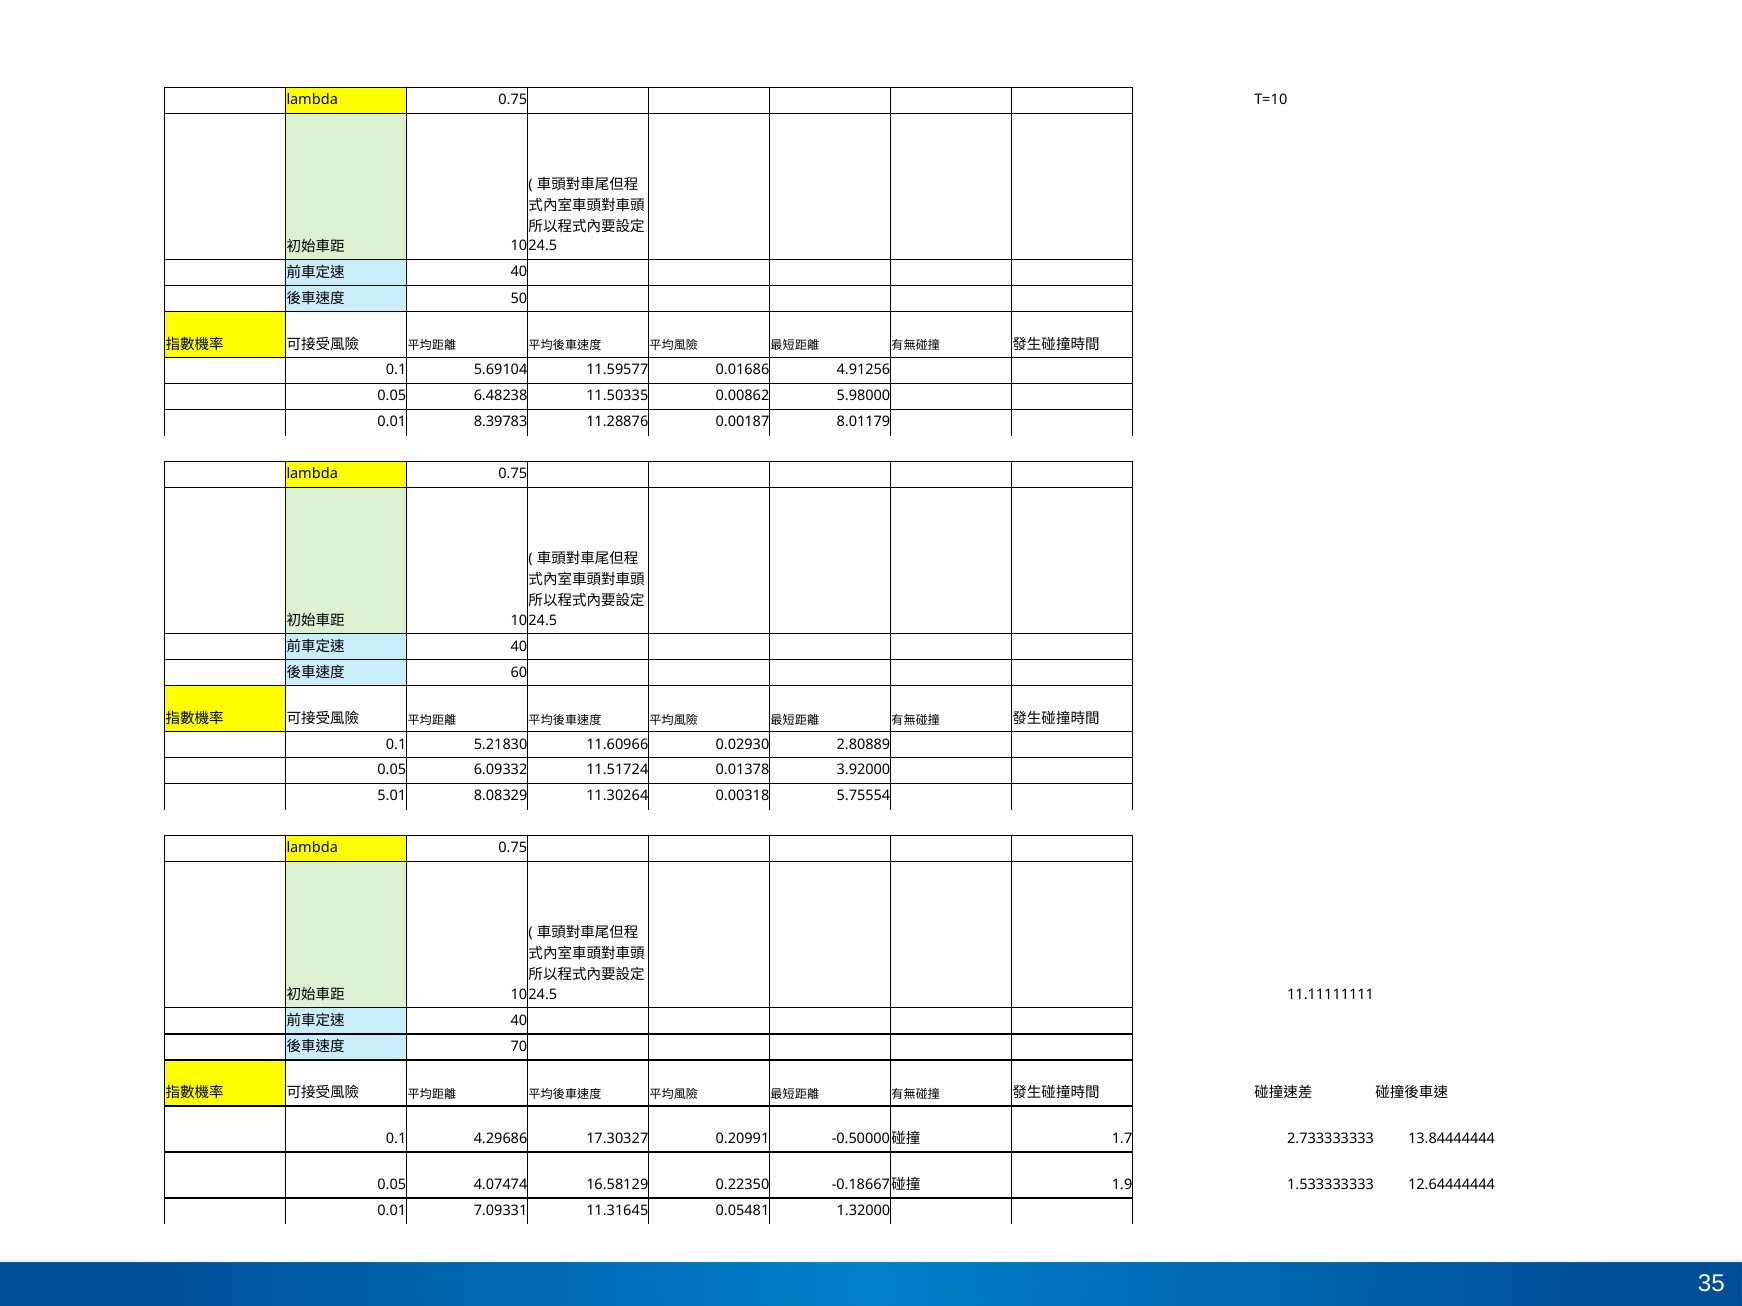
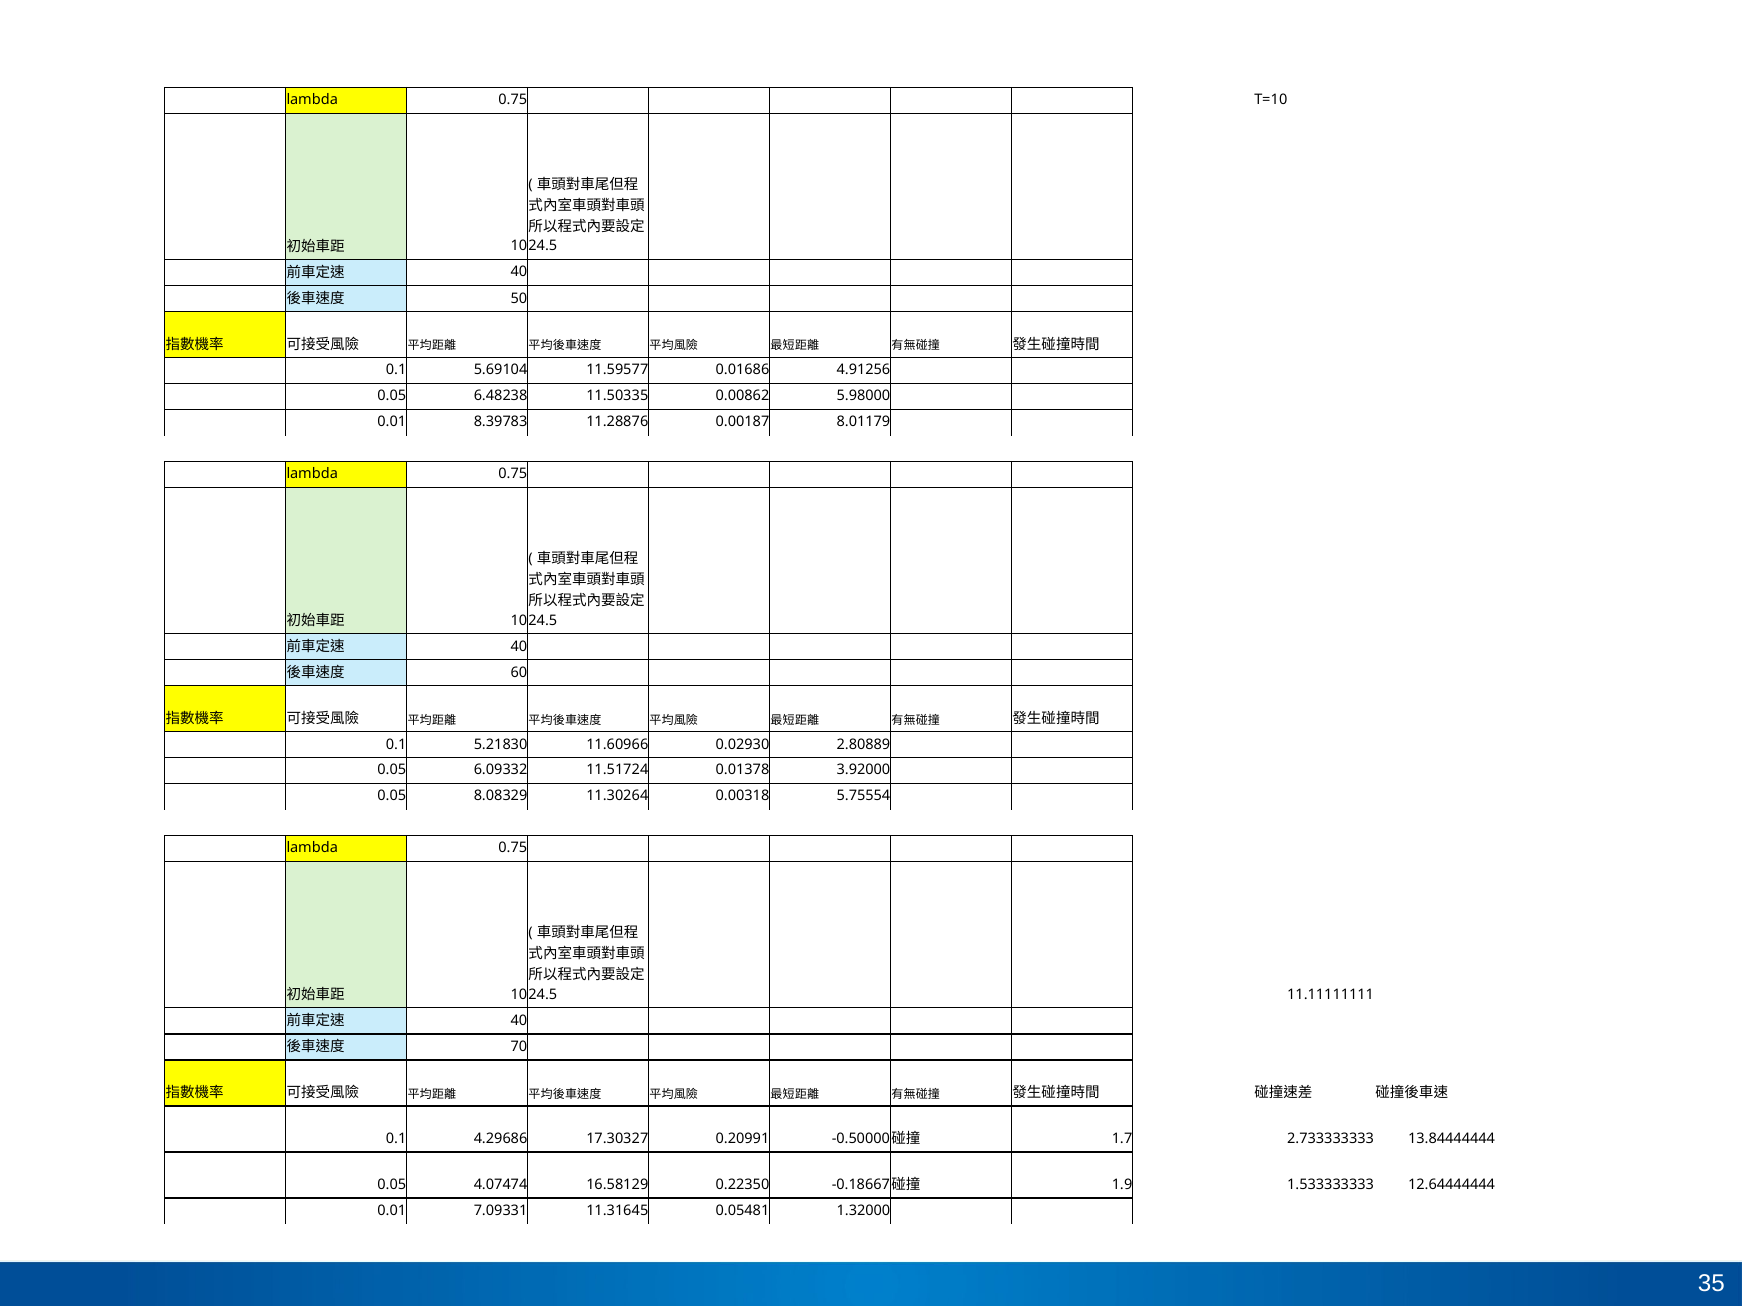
5.01: 5.01 -> 0.05 (392, 796)
